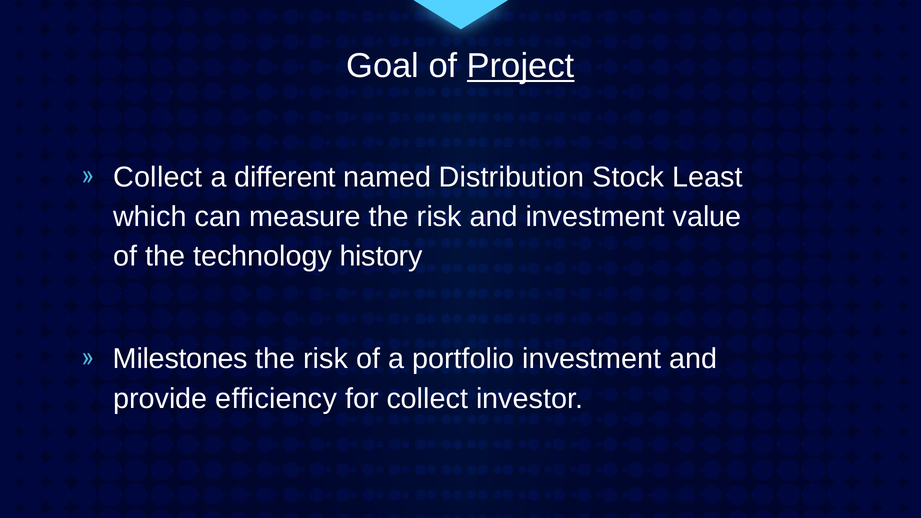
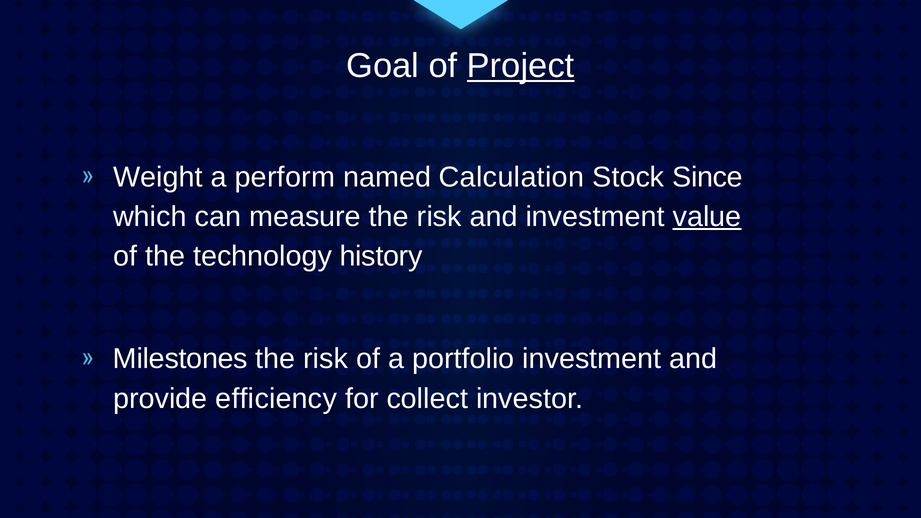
Collect: Collect -> Weight (158, 177)
different: different -> perform (285, 177)
Distribution: Distribution -> Calculation (511, 177)
Least: Least -> Since (708, 177)
value underline: none -> present (707, 217)
